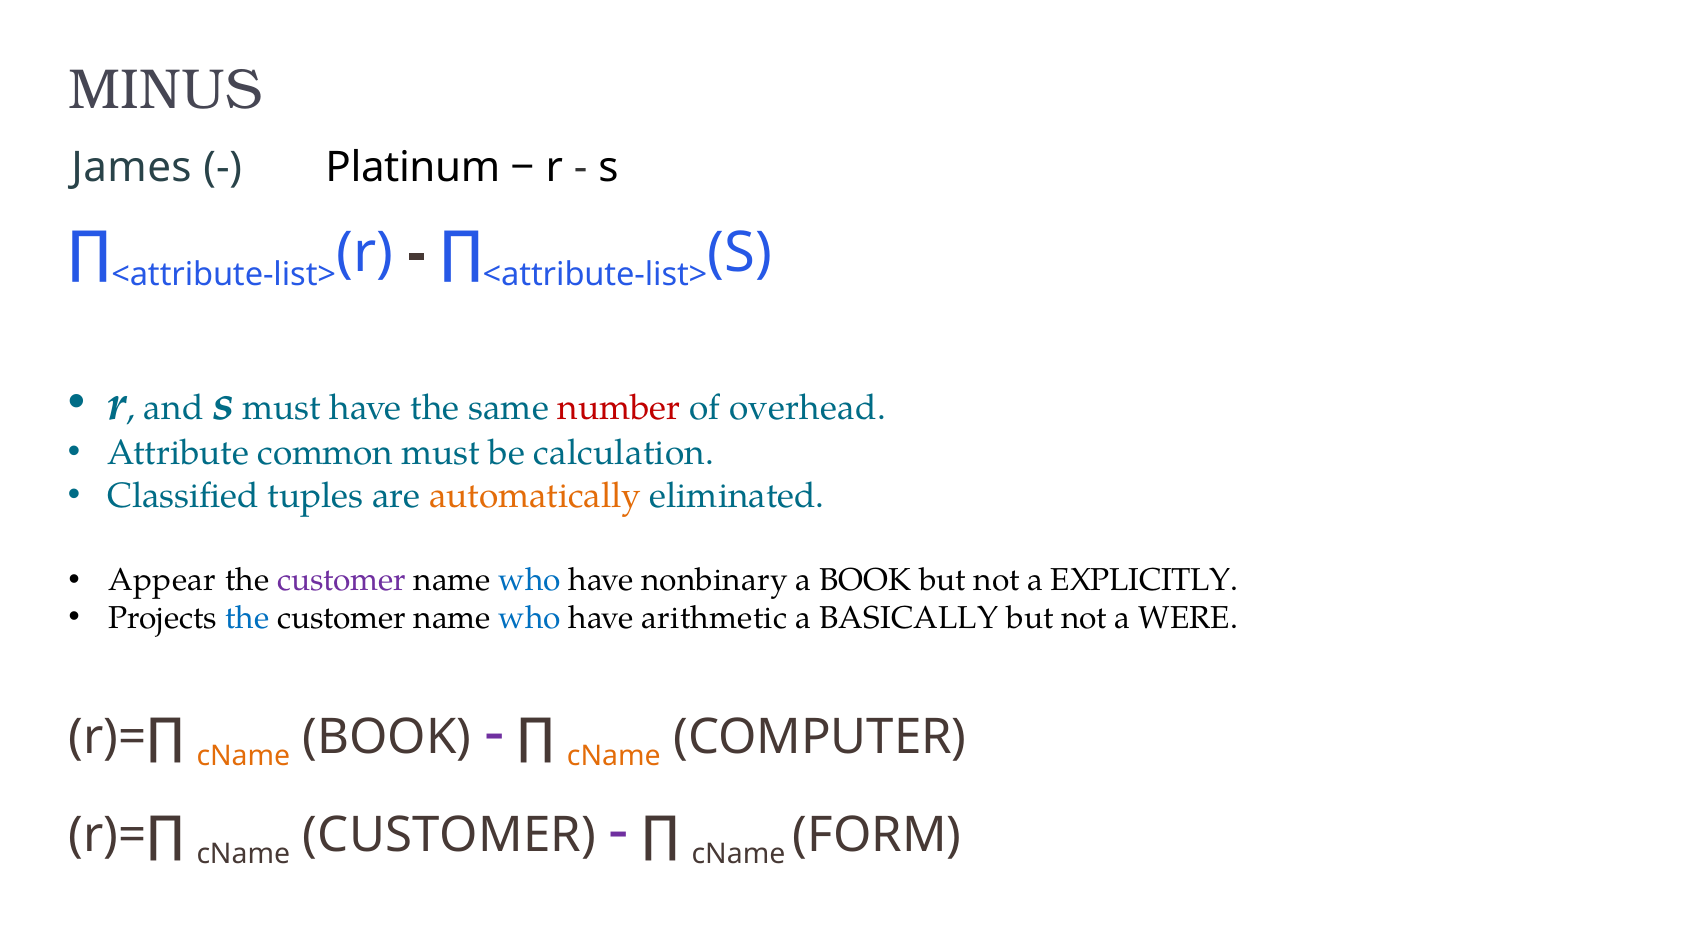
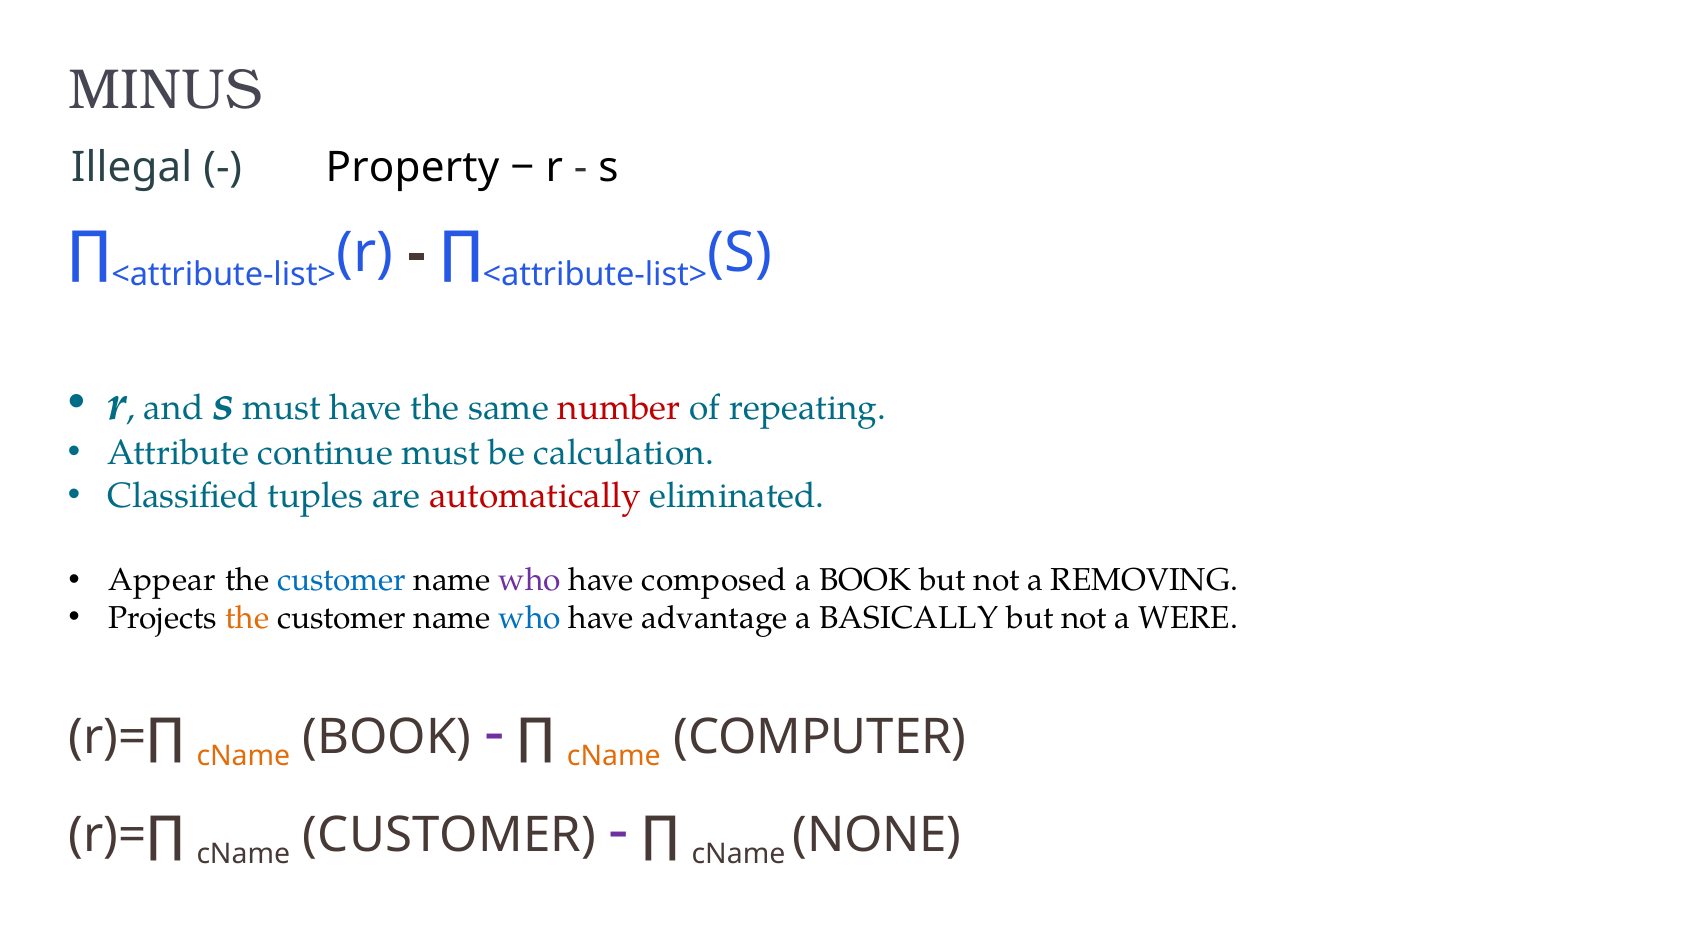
James: James -> Illegal (132, 168)
Platinum: Platinum -> Property (413, 168)
overhead: overhead -> repeating (808, 408)
common: common -> continue (325, 453)
automatically colour: orange -> red (535, 495)
customer colour: purple -> blue (342, 580)
who colour: blue -> purple (530, 580)
nonbinary: nonbinary -> composed (714, 580)
EXPLICITLY: EXPLICITLY -> REMOVING (1145, 580)
the colour: blue -> orange (247, 618)
arithmetic: arithmetic -> advantage (715, 618)
FORM: FORM -> NONE (877, 834)
